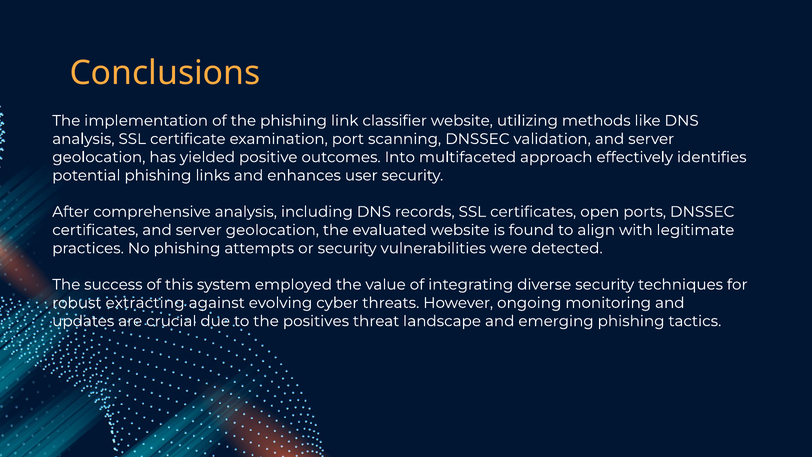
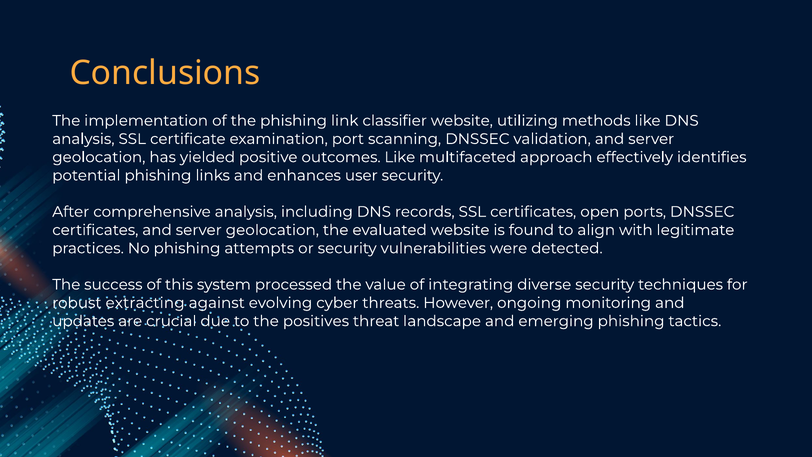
outcomes Into: Into -> Like (400, 157)
employed: employed -> processed (293, 284)
